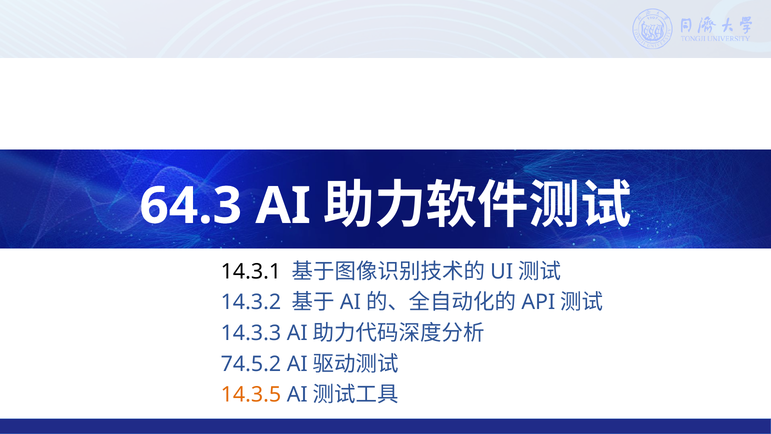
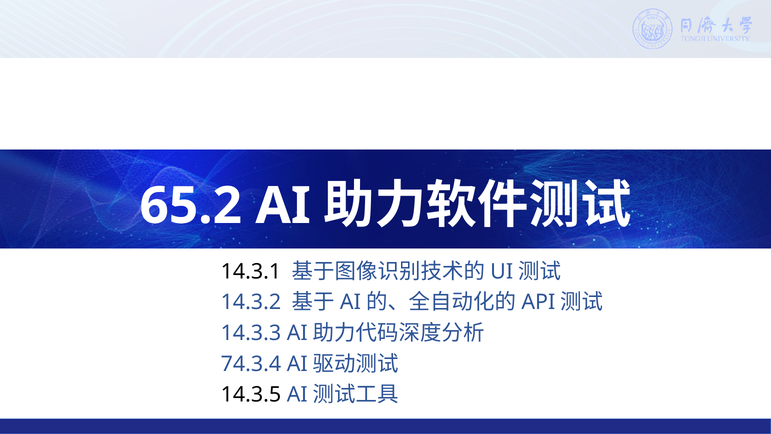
64.3: 64.3 -> 65.2 (191, 206)
74.5.2: 74.5.2 -> 74.3.4 (251, 364)
14.3.5 colour: orange -> black (251, 395)
